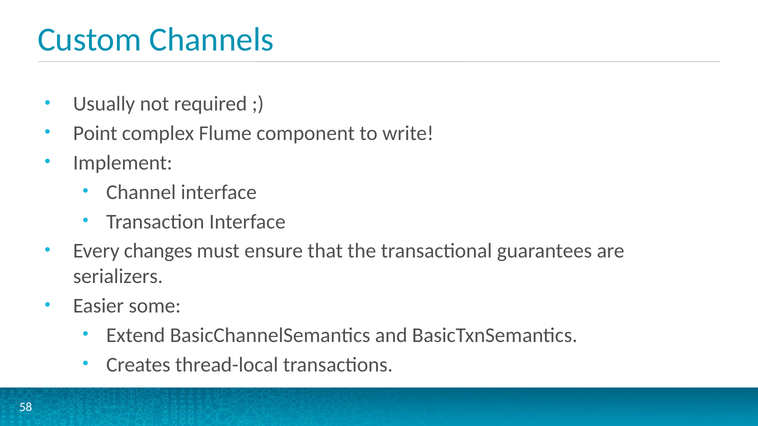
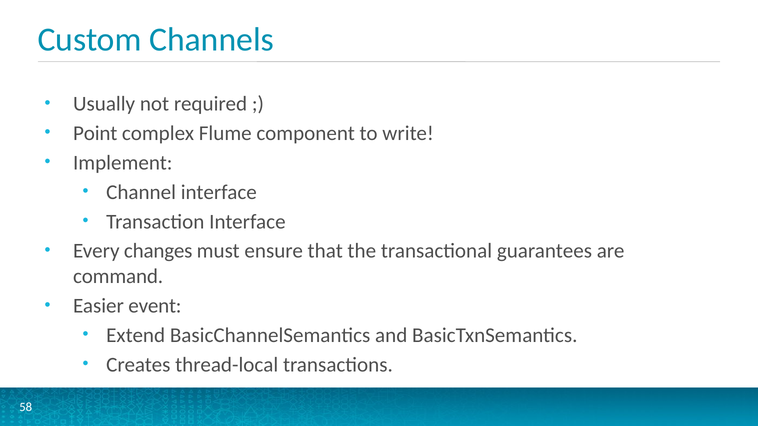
serializers: serializers -> command (118, 277)
some: some -> event (155, 306)
